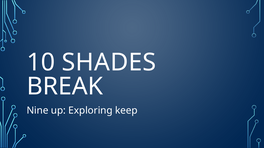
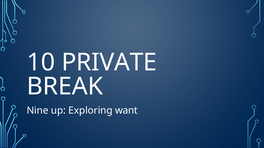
SHADES: SHADES -> PRIVATE (109, 63)
keep: keep -> want (126, 111)
